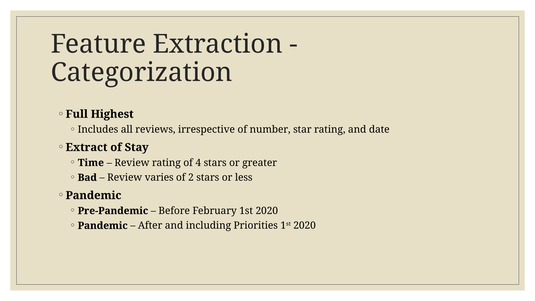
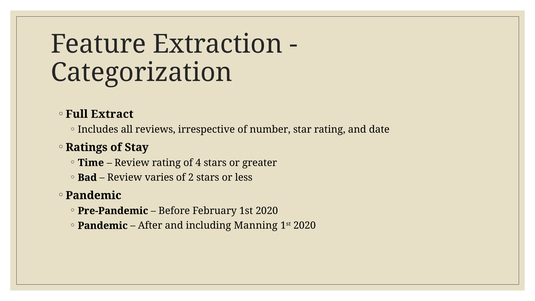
Highest: Highest -> Extract (112, 114)
Extract: Extract -> Ratings (87, 147)
Priorities: Priorities -> Manning (256, 226)
